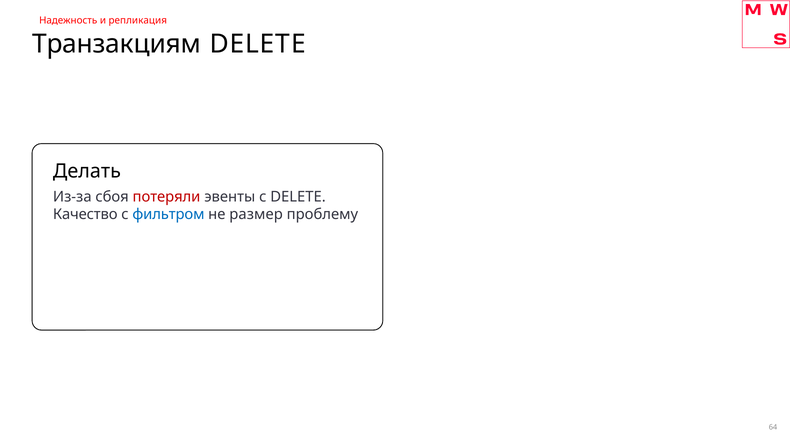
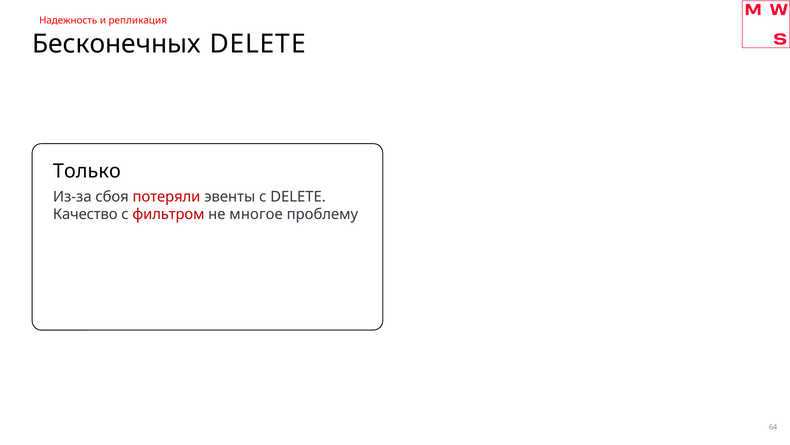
Транзакциям: Транзакциям -> Бесконечных (116, 44)
Делать: Делать -> Только (87, 171)
фильтром colour: blue -> red (168, 214)
размер: размер -> многое (256, 214)
